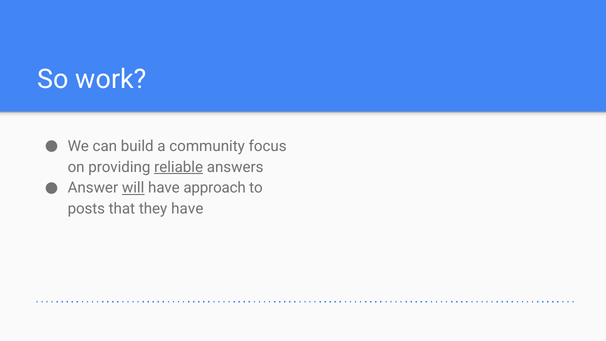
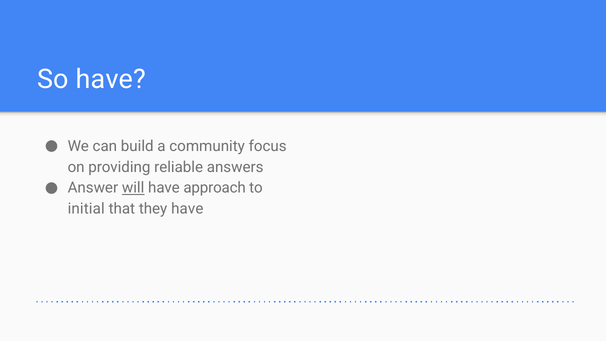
So work: work -> have (111, 79)
reliable underline: present -> none (179, 167)
posts: posts -> initial (86, 209)
